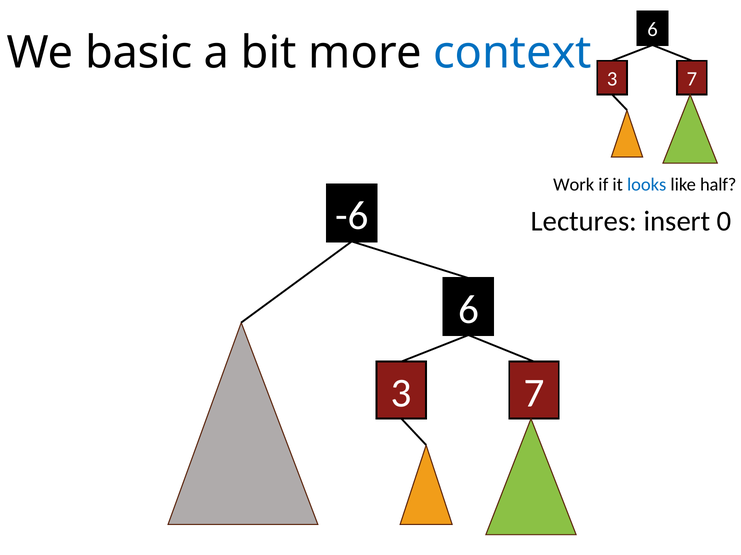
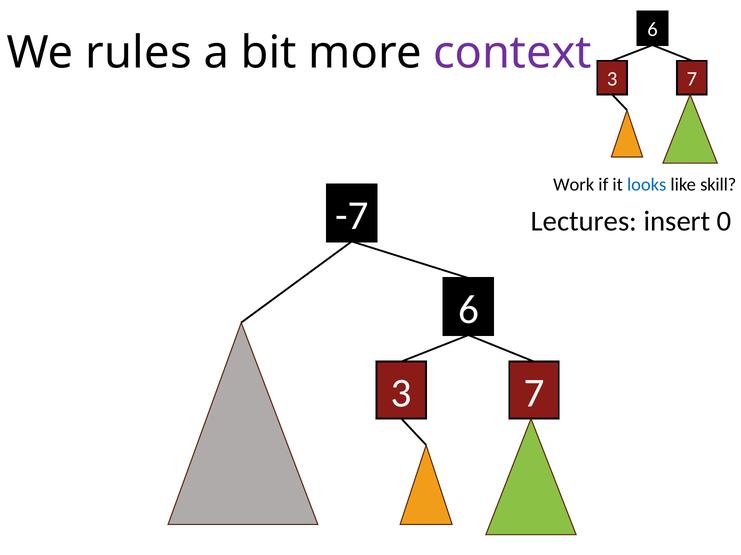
basic: basic -> rules (138, 53)
context colour: blue -> purple (513, 53)
half: half -> skill (718, 185)
-6: -6 -> -7 (352, 216)
